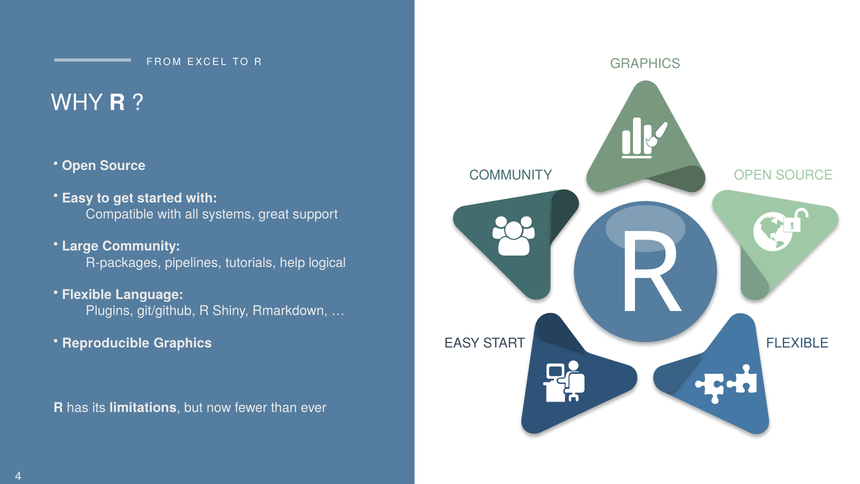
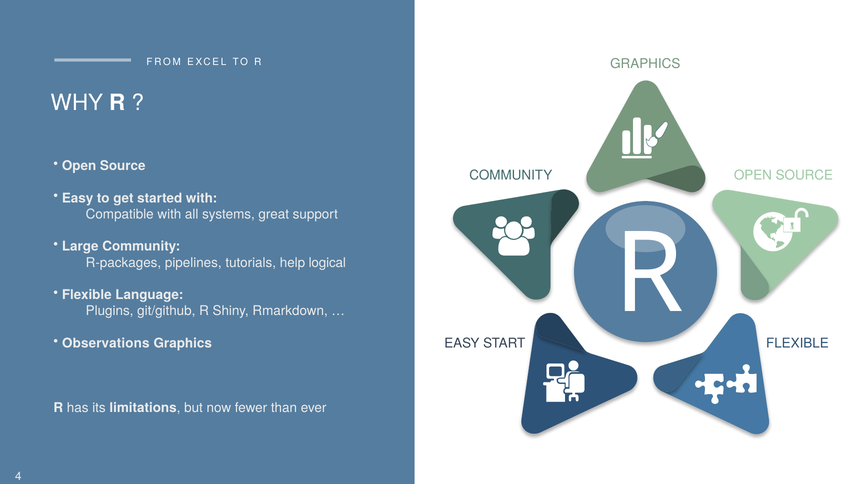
Reproducible: Reproducible -> Observations (106, 343)
